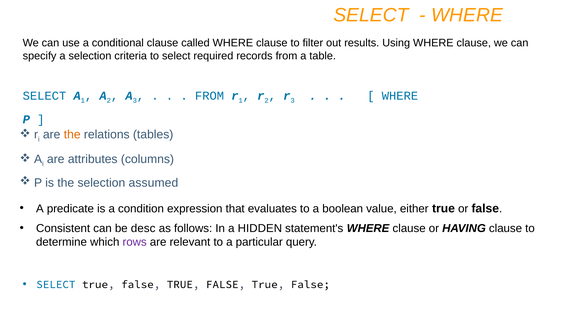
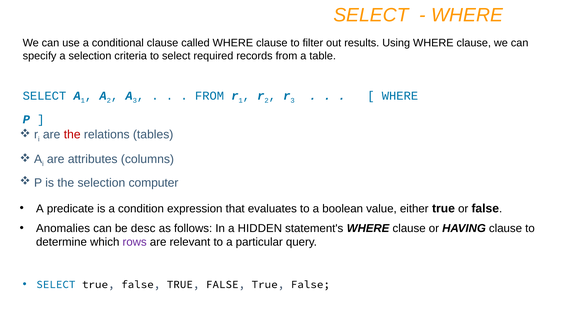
the colour: orange -> red (72, 135)
assumed: assumed -> computer (154, 183)
Consistent: Consistent -> Anomalies (63, 228)
